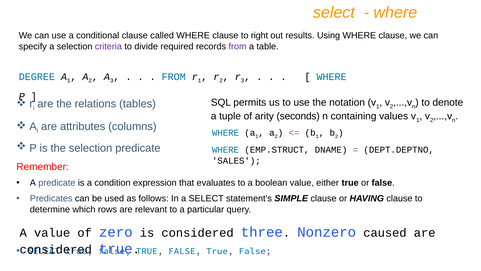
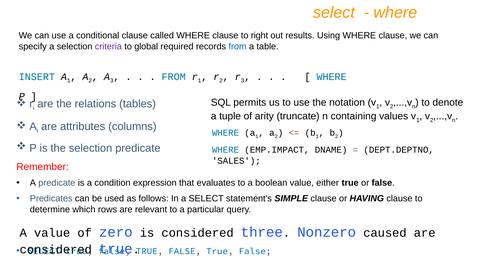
divide: divide -> global (146, 46)
from colour: purple -> blue (238, 46)
DEGREE: DEGREE -> INSERT (37, 77)
seconds: seconds -> truncate (298, 116)
EMP.STRUCT: EMP.STRUCT -> EMP.IMPACT (277, 150)
